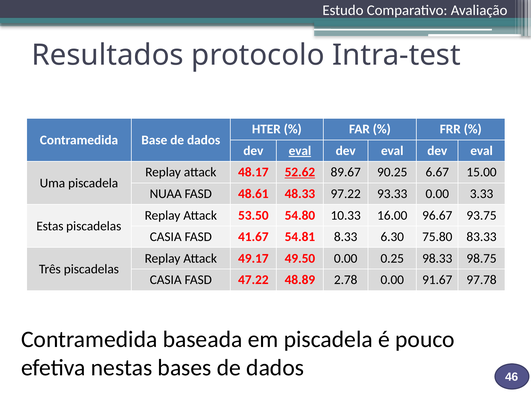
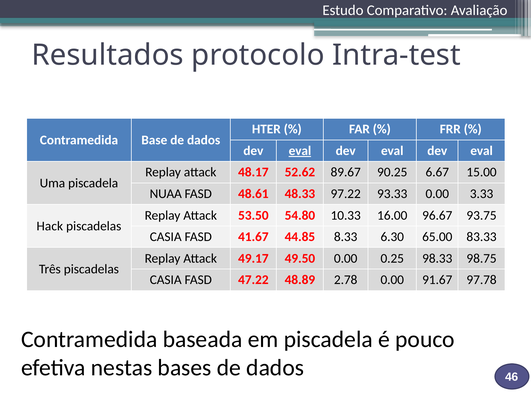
52.62 underline: present -> none (300, 172)
Estas: Estas -> Hack (50, 226)
54.81: 54.81 -> 44.85 (300, 237)
75.80: 75.80 -> 65.00 (437, 237)
